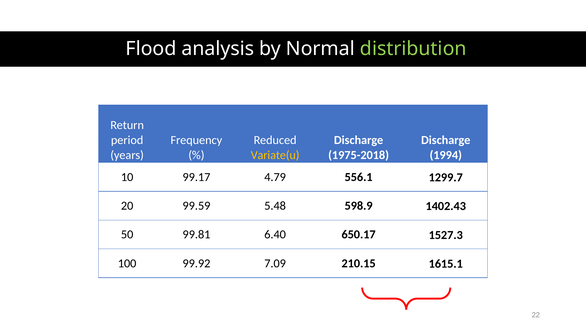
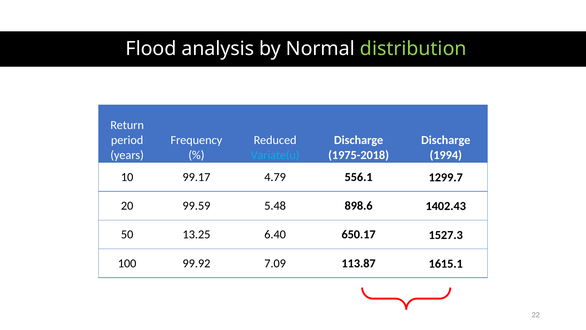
Variate(u colour: yellow -> light blue (275, 155)
598.9: 598.9 -> 898.6 (359, 206)
99.81: 99.81 -> 13.25 (196, 234)
210.15: 210.15 -> 113.87 (359, 263)
